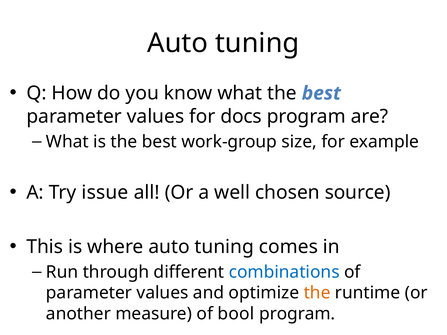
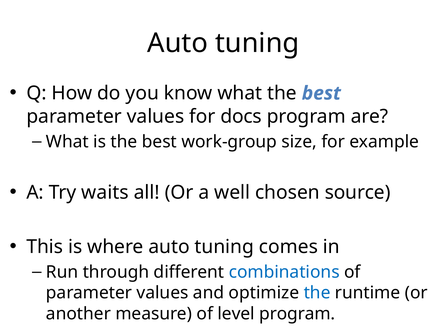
issue: issue -> waits (105, 193)
the colour: orange -> blue (317, 293)
bool: bool -> level (236, 314)
